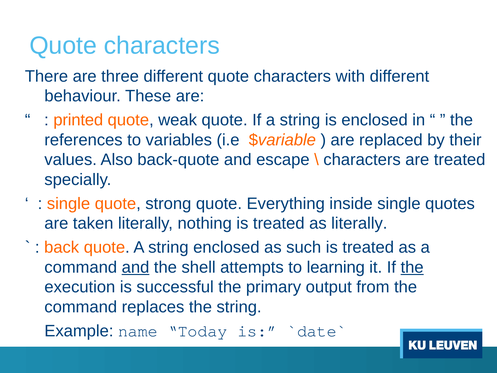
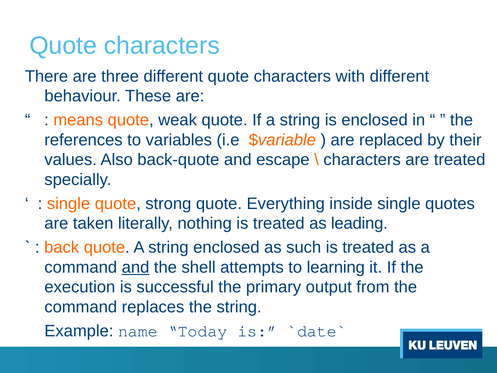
printed: printed -> means (78, 120)
as literally: literally -> leading (359, 223)
the underline: present -> none (412, 267)
